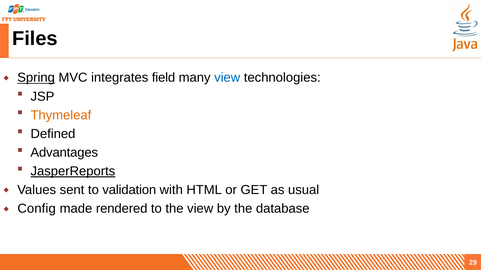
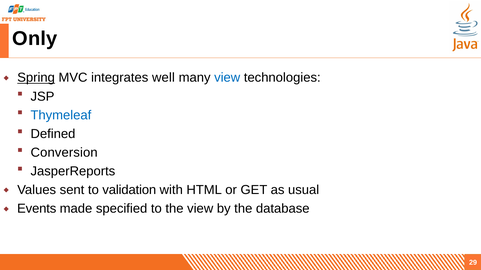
Files: Files -> Only (35, 39)
field: field -> well (163, 78)
Thymeleaf colour: orange -> blue (61, 115)
Advantages: Advantages -> Conversion (64, 153)
JasperReports underline: present -> none (73, 172)
Config: Config -> Events (37, 209)
rendered: rendered -> specified (122, 209)
